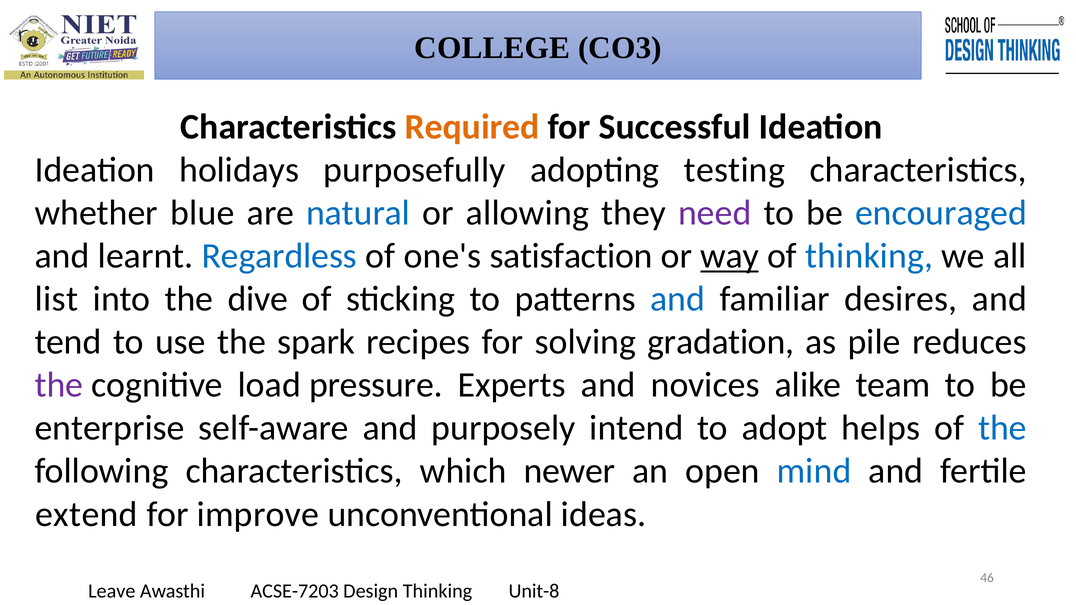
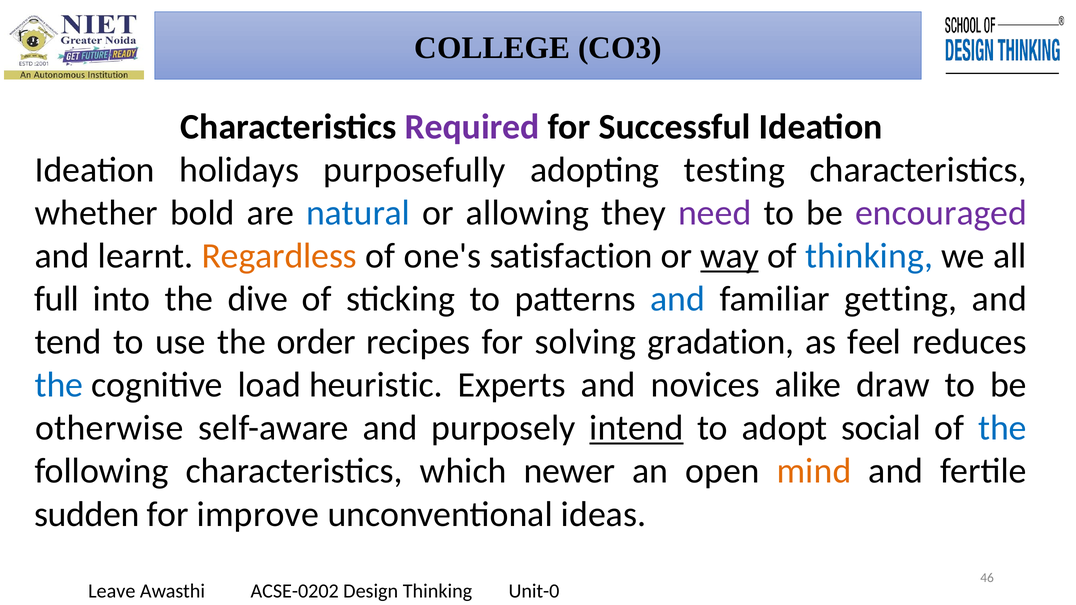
Required colour: orange -> purple (472, 127)
blue: blue -> bold (202, 213)
encouraged colour: blue -> purple (941, 213)
Regardless colour: blue -> orange (279, 256)
list: list -> full (57, 299)
desires: desires -> getting (901, 299)
spark: spark -> order (316, 342)
pile: pile -> feel (874, 342)
the colour: purple -> blue (59, 385)
pressure: pressure -> heuristic (376, 385)
team: team -> draw (893, 385)
enterprise: enterprise -> otherwise (109, 428)
intend underline: none -> present (636, 428)
helps: helps -> social (881, 428)
mind colour: blue -> orange (814, 471)
extend: extend -> sudden (87, 514)
ACSE-7203: ACSE-7203 -> ACSE-0202 (295, 591)
Unit-8: Unit-8 -> Unit-0 (534, 591)
